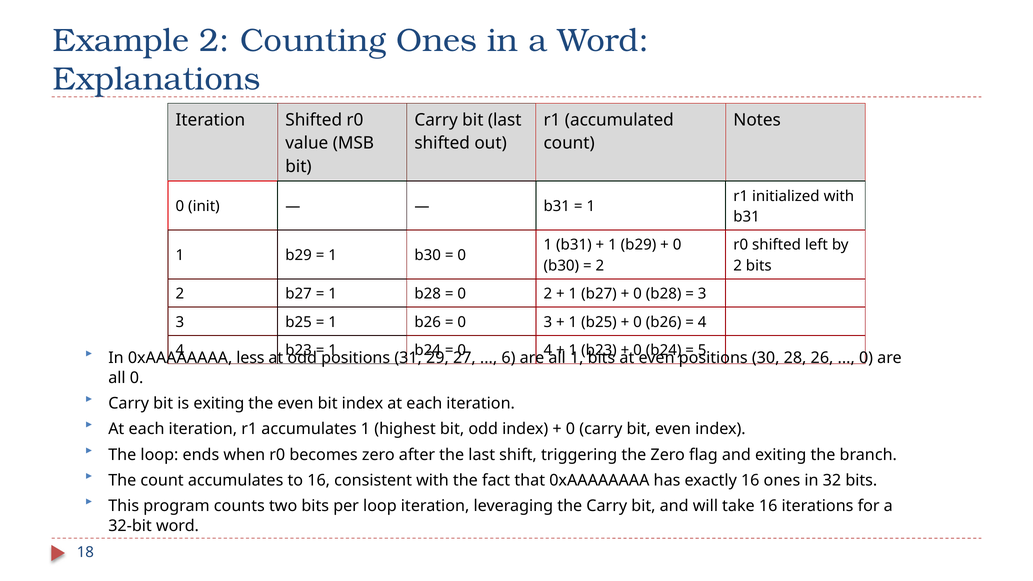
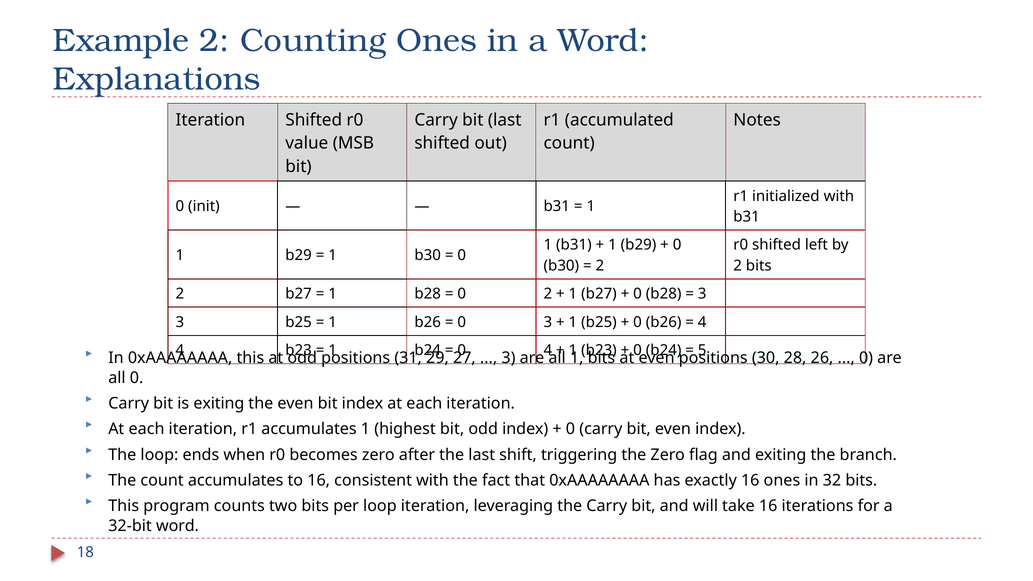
less: less -> this (250, 358)
6: 6 -> 3 (508, 358)
